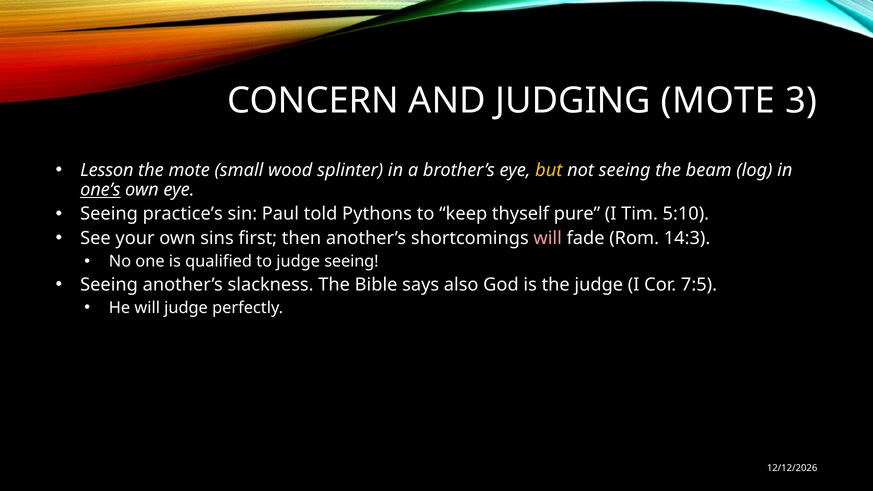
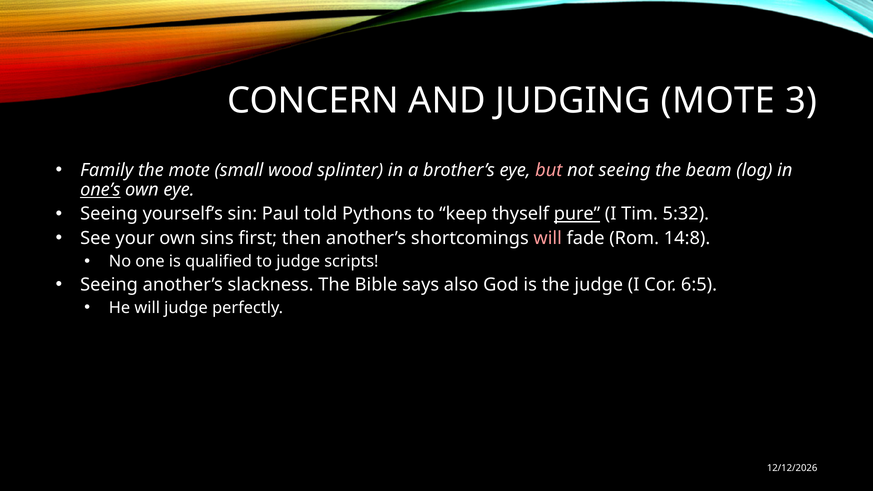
Lesson: Lesson -> Family (107, 170)
but colour: yellow -> pink (549, 170)
practice’s: practice’s -> yourself’s (183, 214)
pure underline: none -> present (577, 214)
5:10: 5:10 -> 5:32 (686, 214)
14:3: 14:3 -> 14:8 (687, 238)
judge seeing: seeing -> scripts (351, 261)
7:5: 7:5 -> 6:5 (699, 285)
